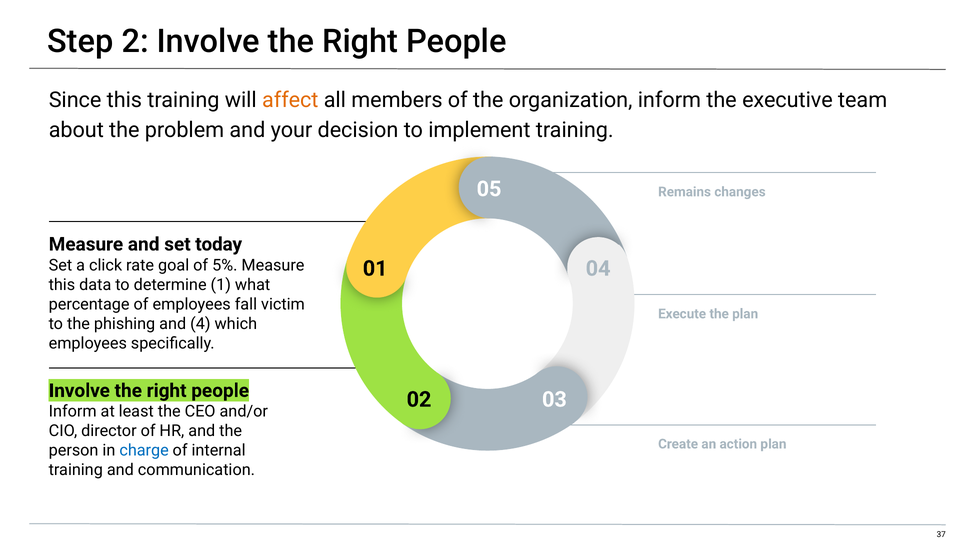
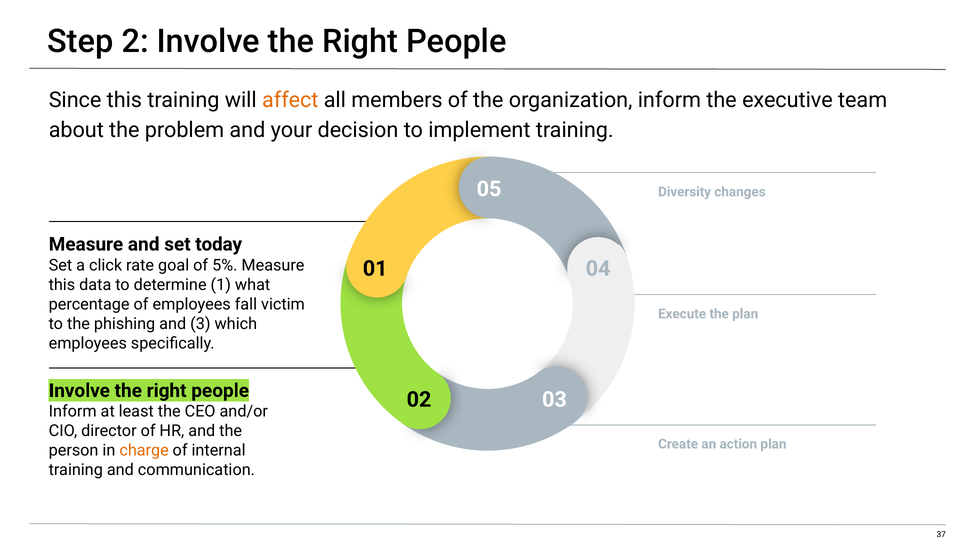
Remains: Remains -> Diversity (685, 192)
4: 4 -> 3 (200, 323)
charge colour: blue -> orange (144, 450)
